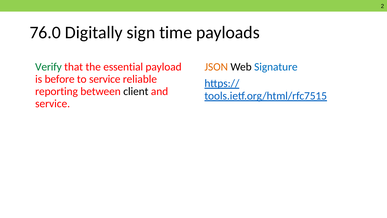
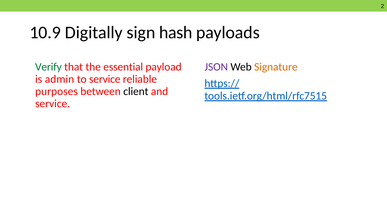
76.0: 76.0 -> 10.9 (45, 33)
time: time -> hash (176, 33)
JSON colour: orange -> purple (216, 67)
Signature colour: blue -> orange (276, 67)
before: before -> admin (59, 79)
reporting: reporting -> purposes (56, 91)
